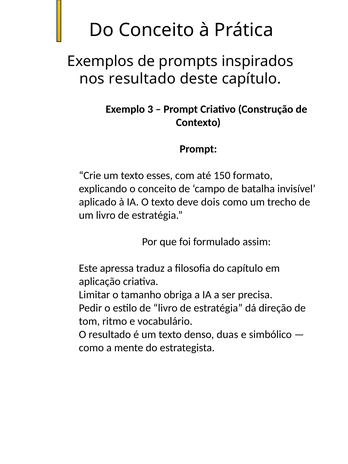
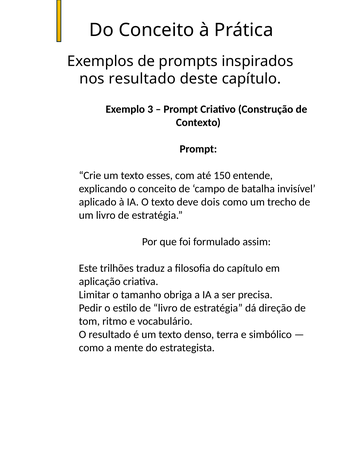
formato: formato -> entende (253, 175)
apressa: apressa -> trilhões (117, 268)
duas: duas -> terra (228, 334)
